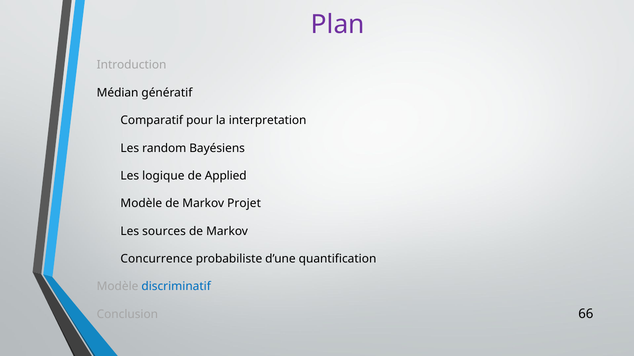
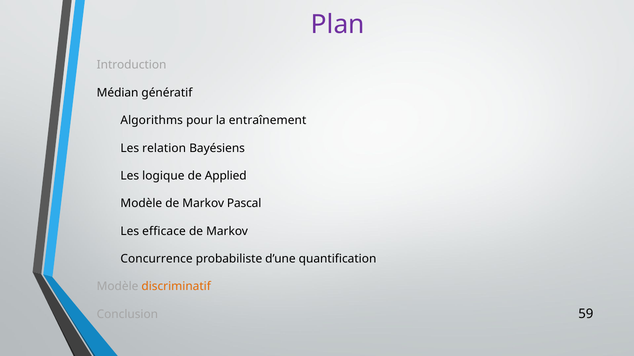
Comparatif: Comparatif -> Algorithms (152, 121)
interpretation: interpretation -> entraînement (268, 121)
random: random -> relation (164, 148)
Projet: Projet -> Pascal (244, 204)
sources: sources -> efficace (164, 232)
discriminatif colour: blue -> orange (176, 287)
66: 66 -> 59 (586, 314)
